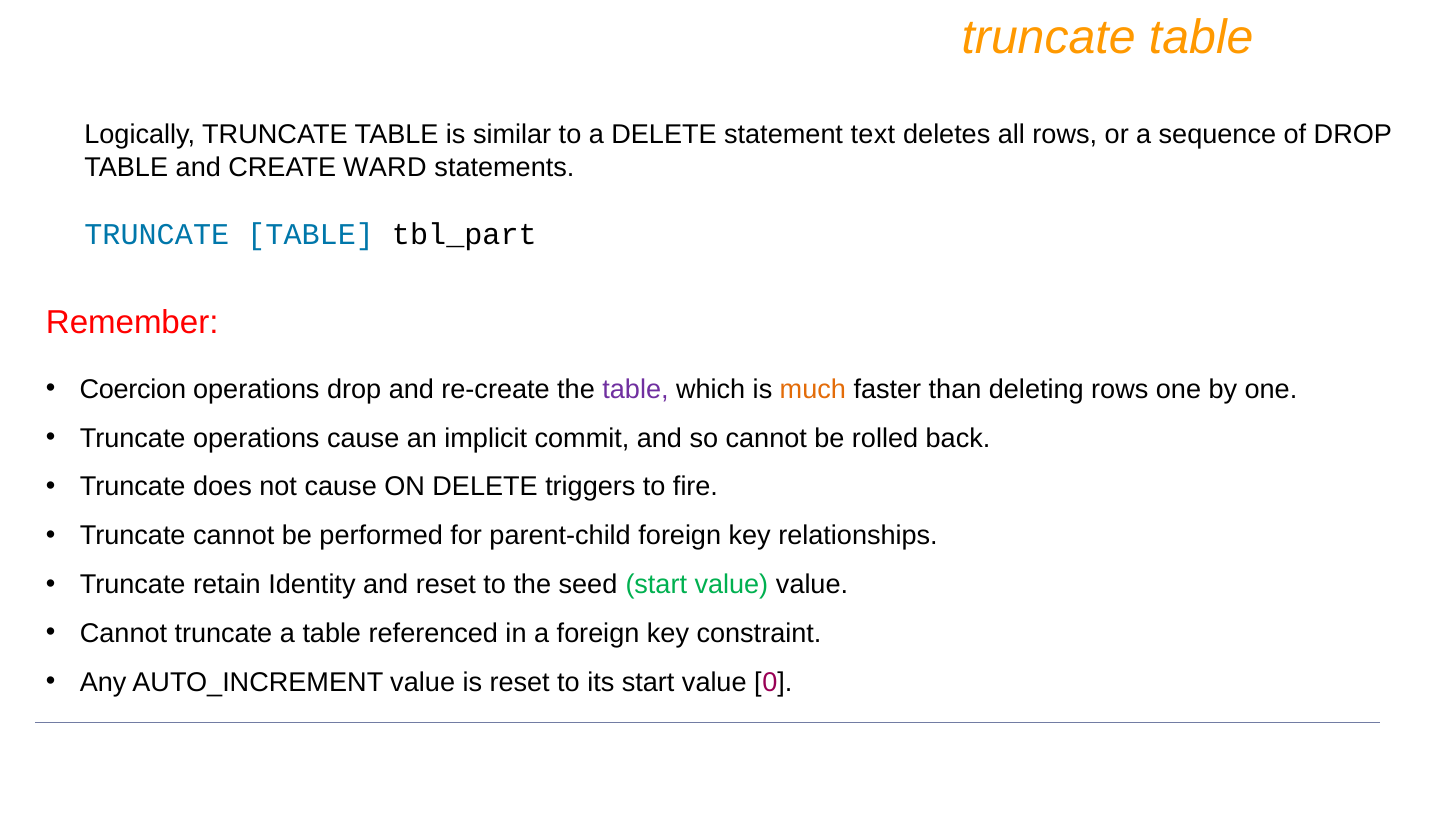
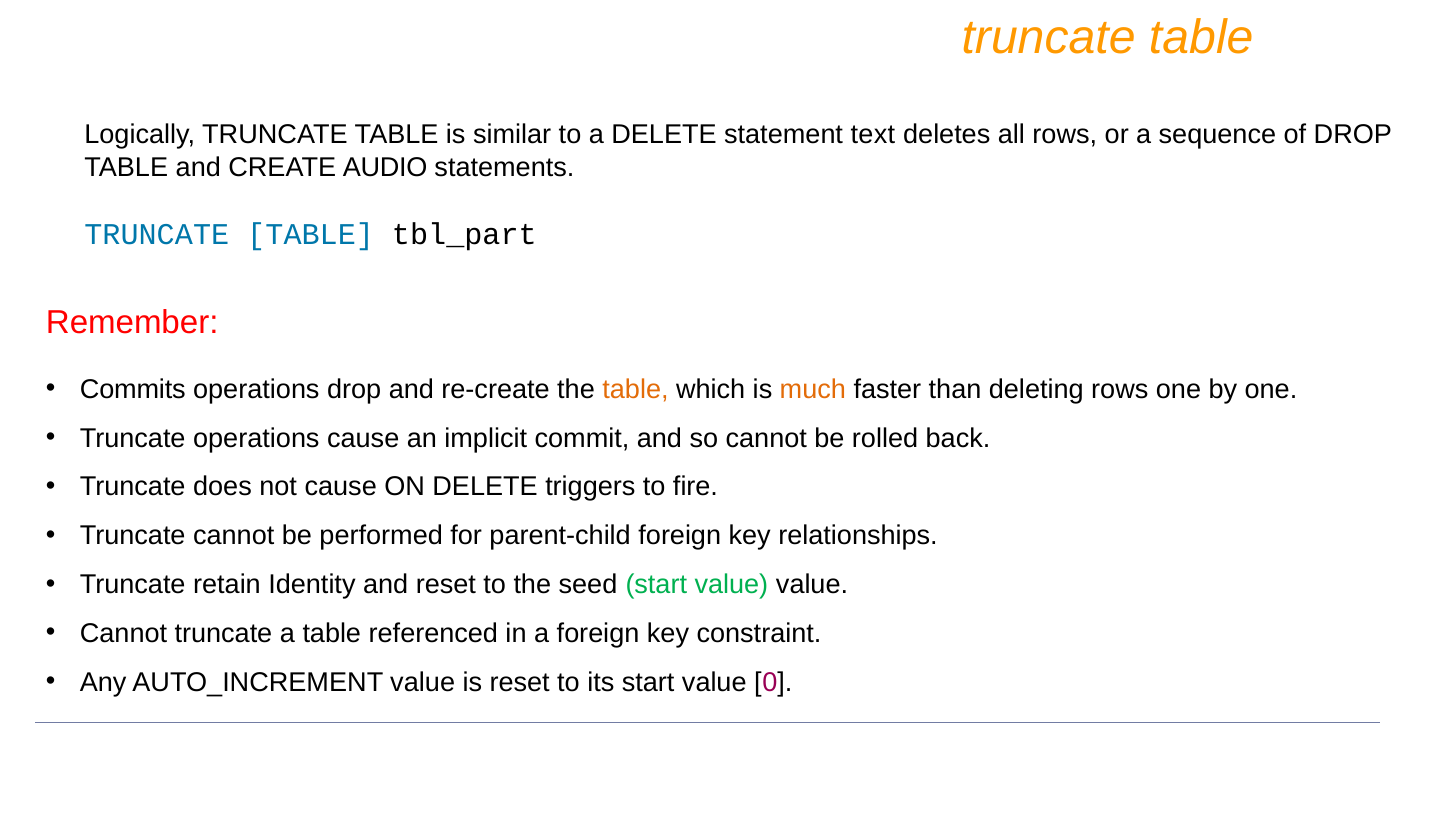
WARD: WARD -> AUDIO (385, 167)
Coercion: Coercion -> Commits (133, 389)
table colour: purple -> orange (635, 389)
